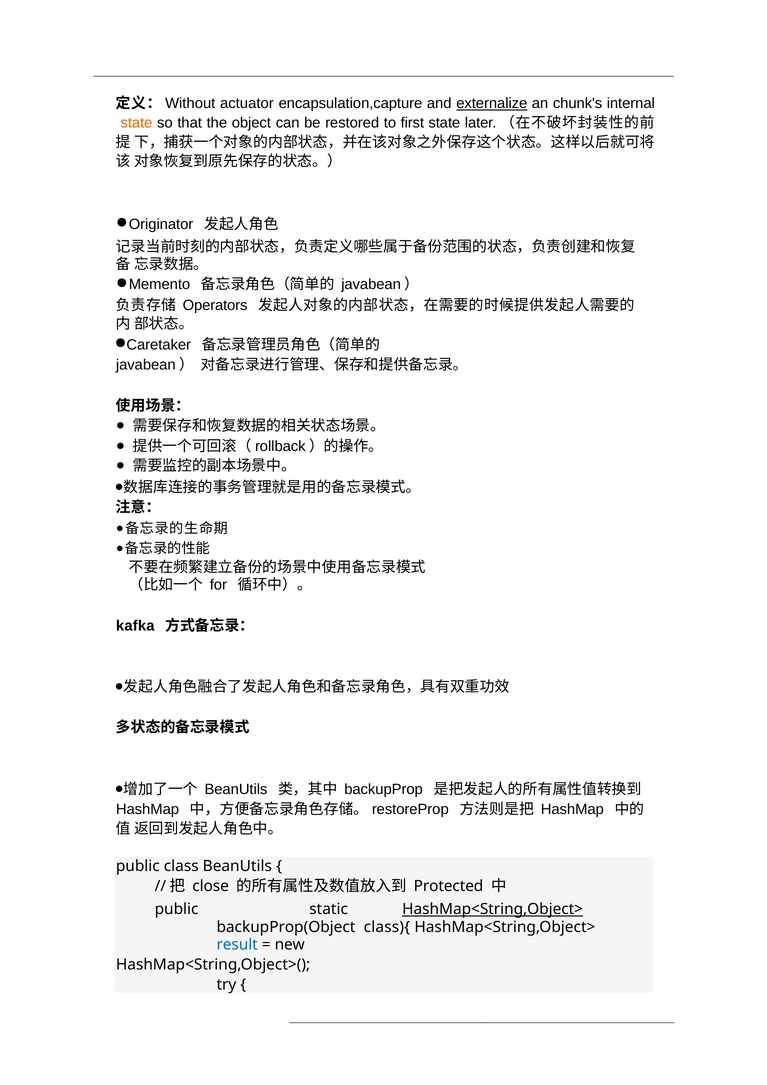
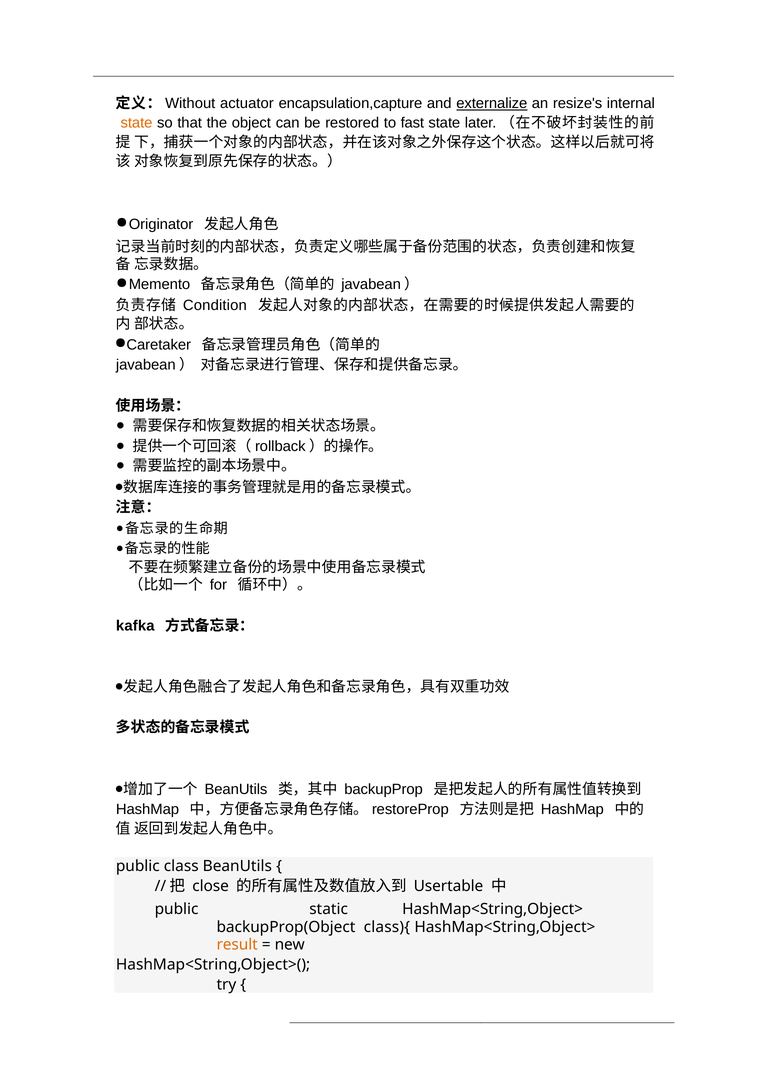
chunk's: chunk's -> resize's (578, 104)
first: first -> fast (412, 123)
Operators: Operators -> Condition (215, 305)
Protected: Protected -> Usertable (448, 887)
HashMap<String,Object> underline: present -> none (493, 910)
result colour: blue -> orange (237, 945)
